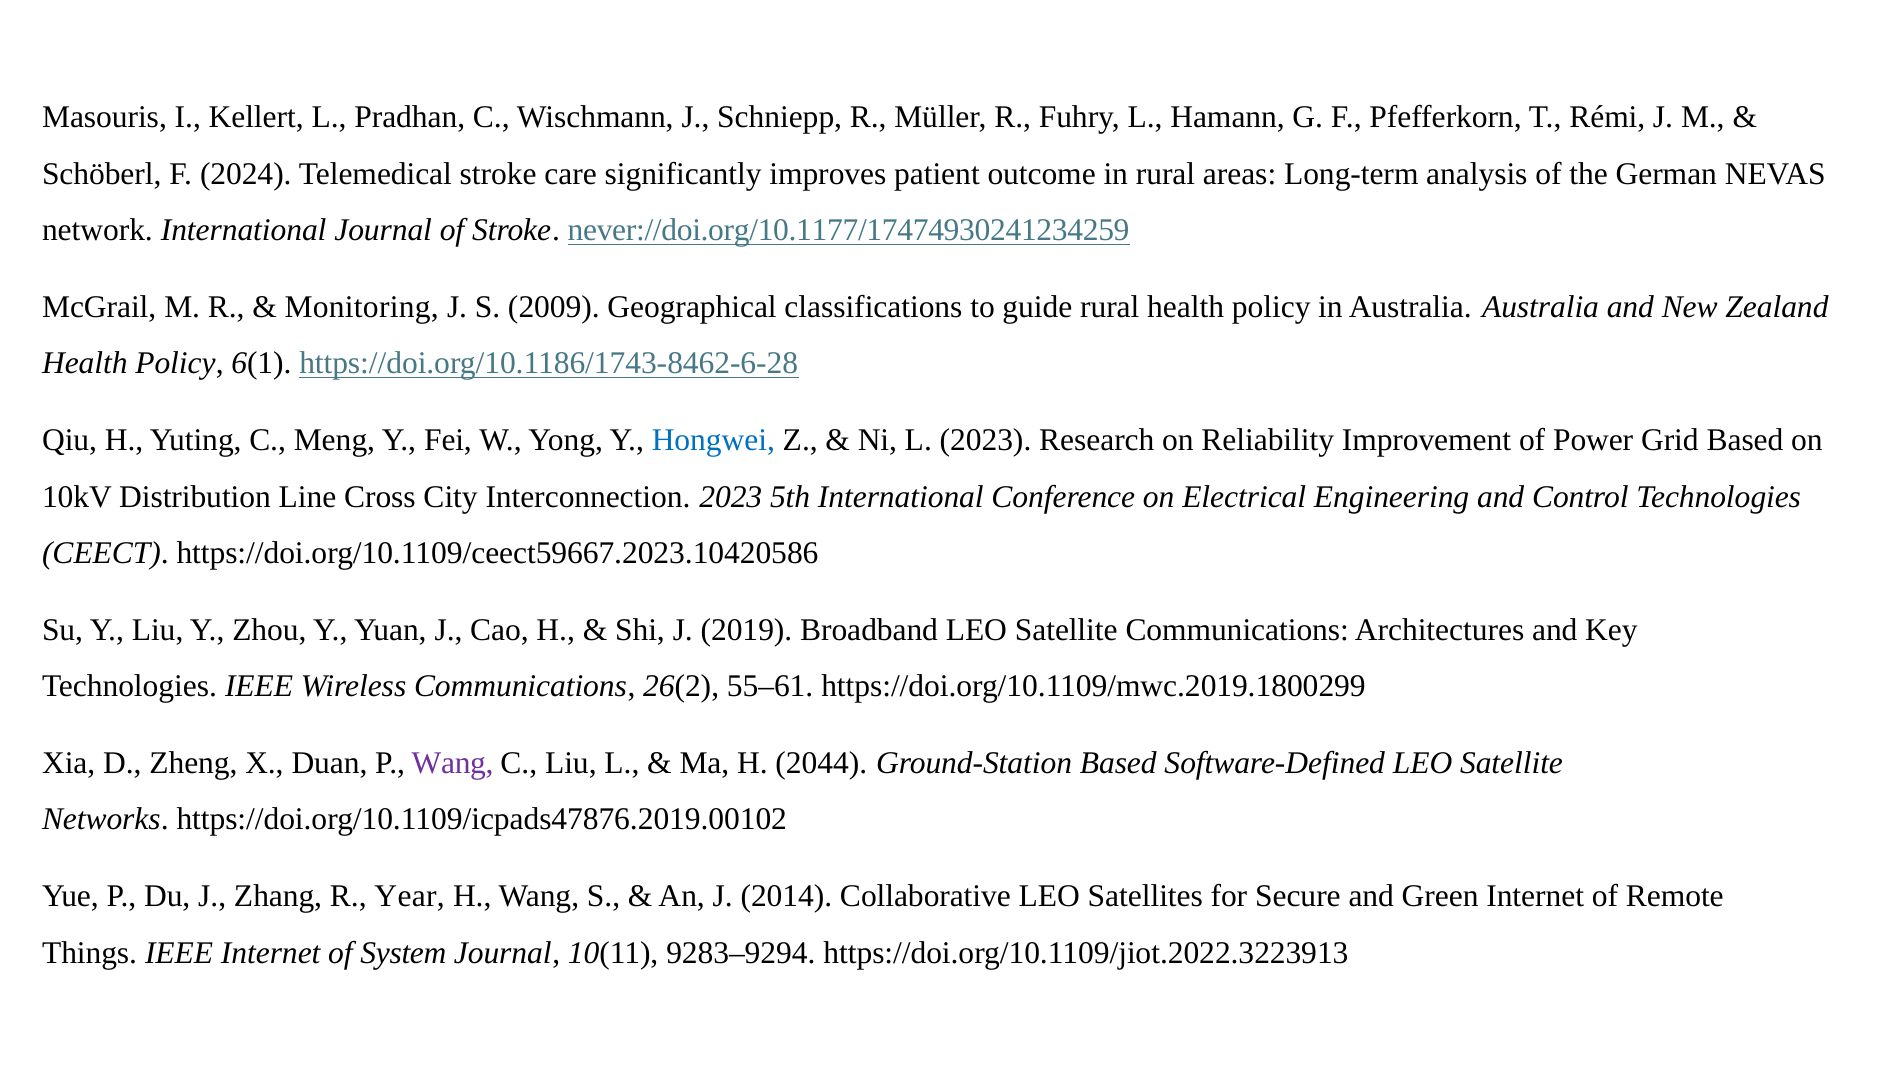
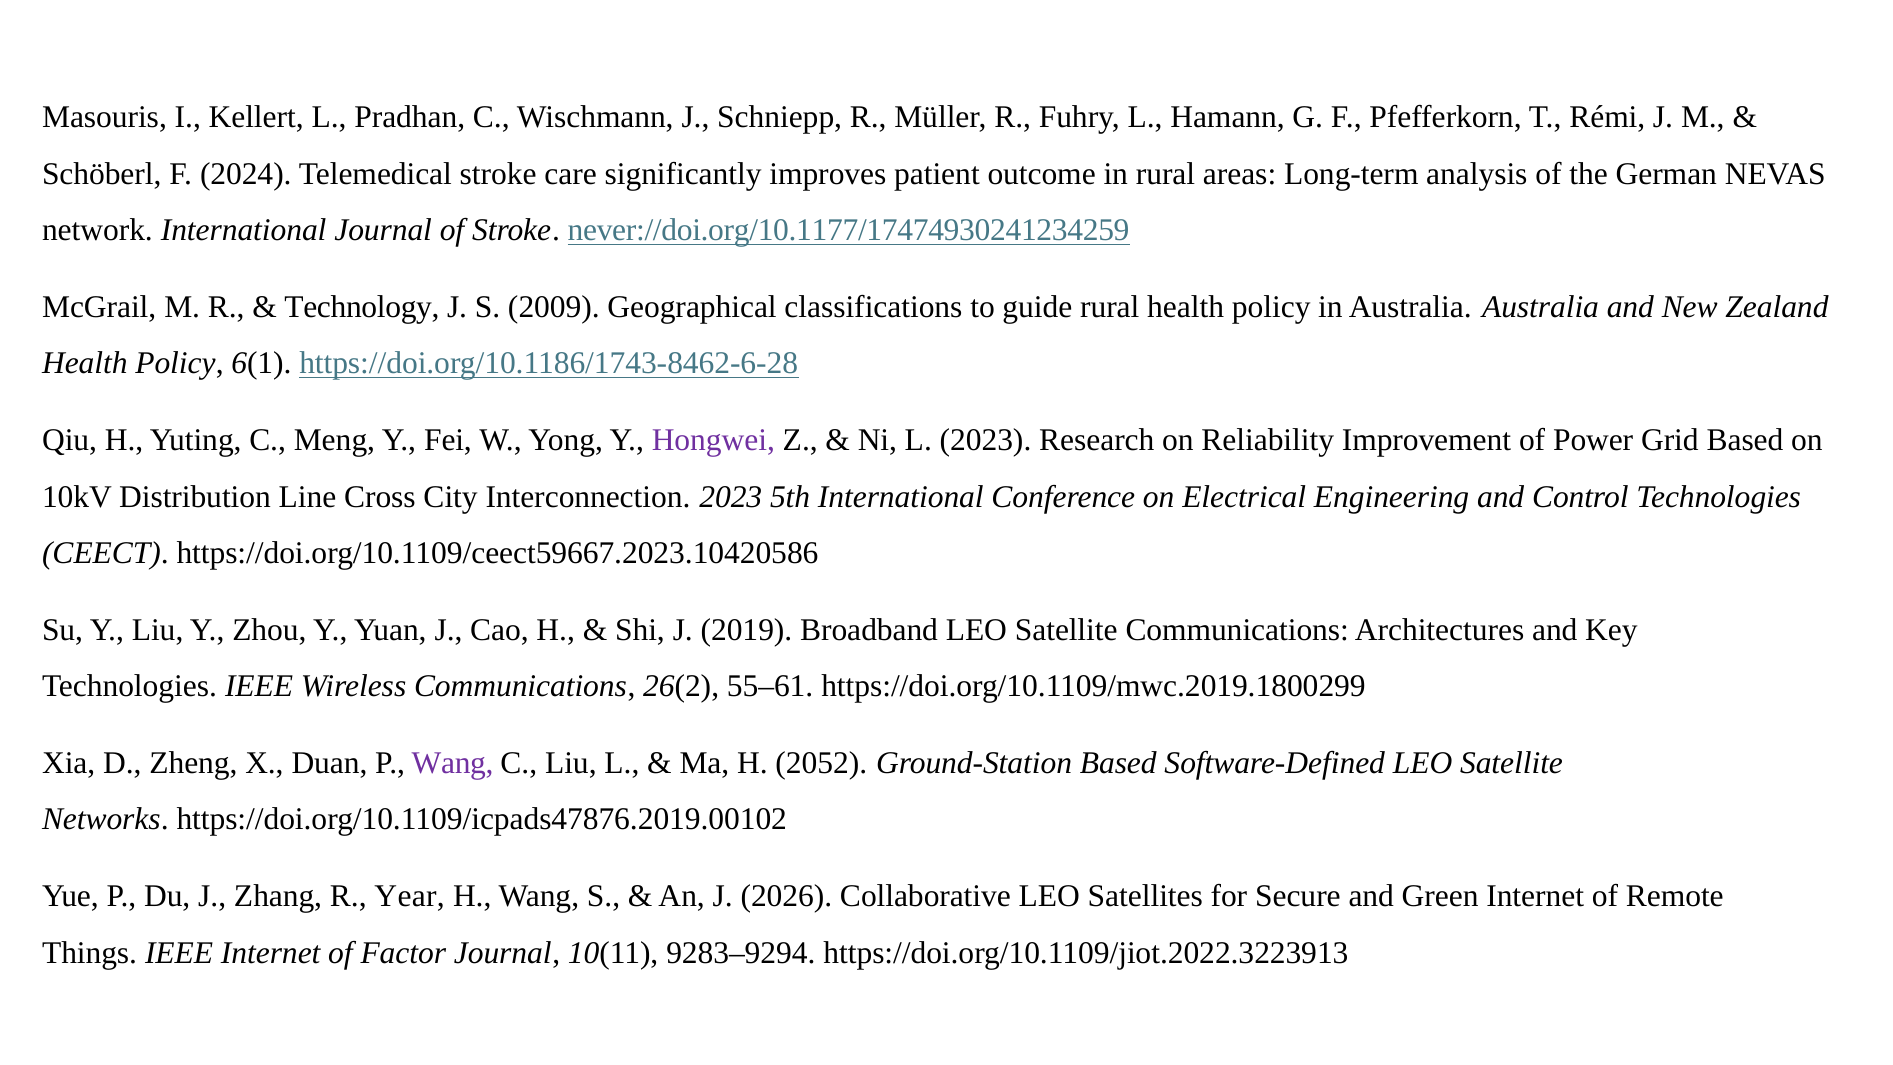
Monitoring: Monitoring -> Technology (362, 307)
Hongwei colour: blue -> purple (713, 440)
2044: 2044 -> 2052 (821, 763)
2014: 2014 -> 2026 (786, 896)
System: System -> Factor (403, 953)
